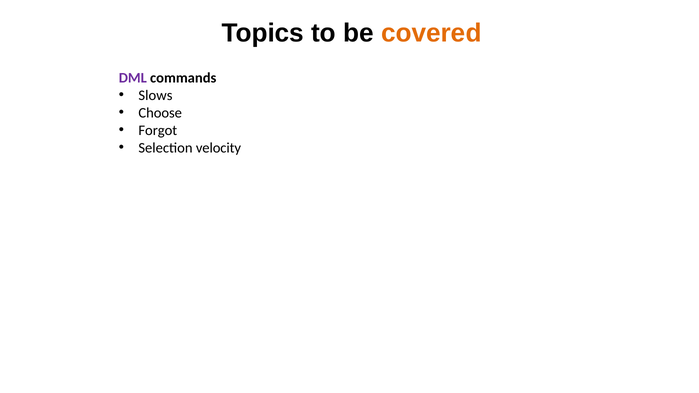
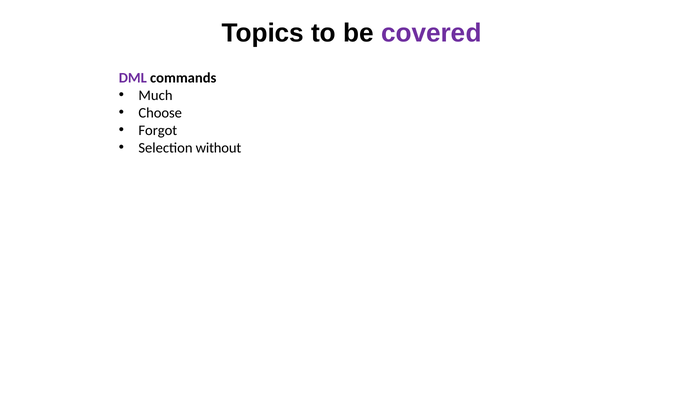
covered colour: orange -> purple (431, 33)
Slows: Slows -> Much (155, 95)
velocity: velocity -> without (218, 148)
